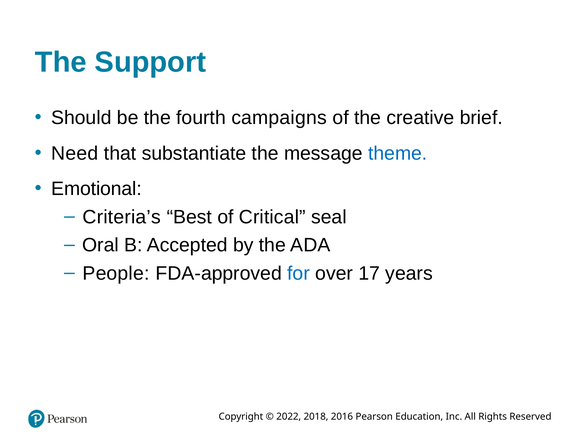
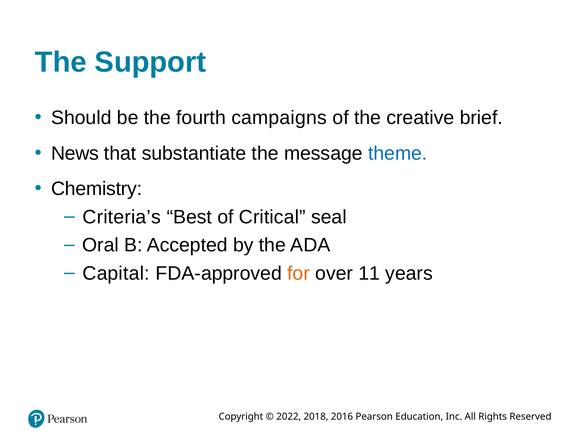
Need: Need -> News (75, 153)
Emotional: Emotional -> Chemistry (97, 189)
People: People -> Capital (116, 273)
for colour: blue -> orange (299, 273)
17: 17 -> 11 (369, 273)
